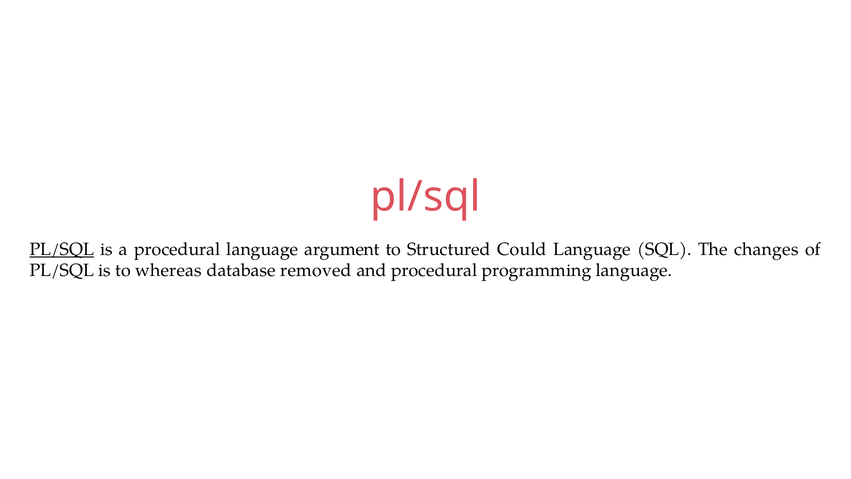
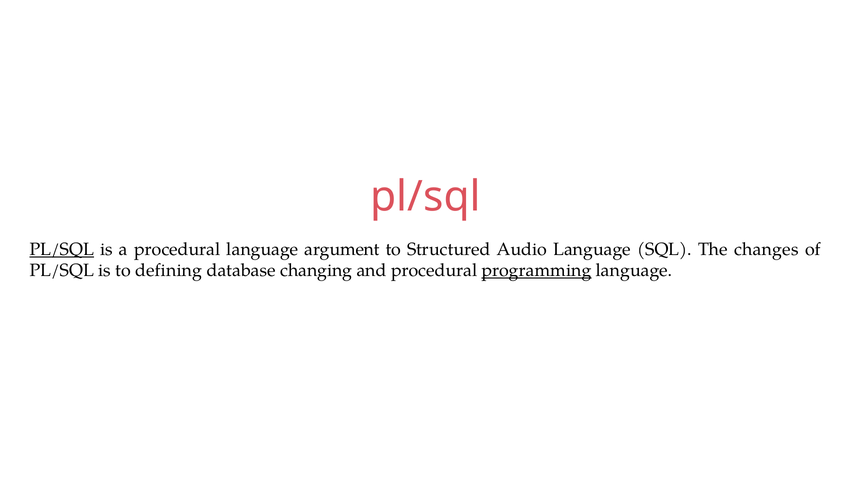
Could: Could -> Audio (522, 249)
whereas: whereas -> defining (169, 270)
removed: removed -> changing (316, 270)
programming underline: none -> present (537, 270)
